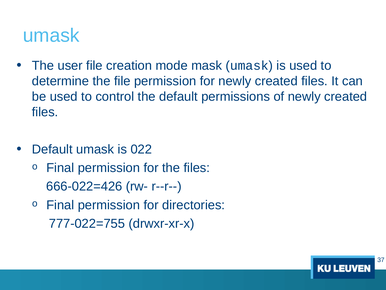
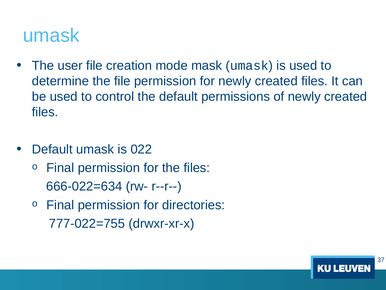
666-022=426: 666-022=426 -> 666-022=634 (84, 186)
